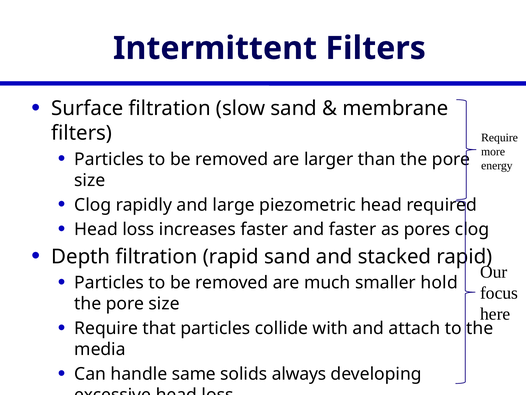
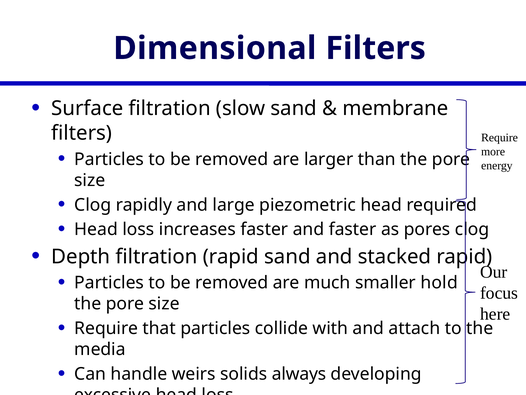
Intermittent: Intermittent -> Dimensional (215, 48)
same: same -> weirs (194, 374)
